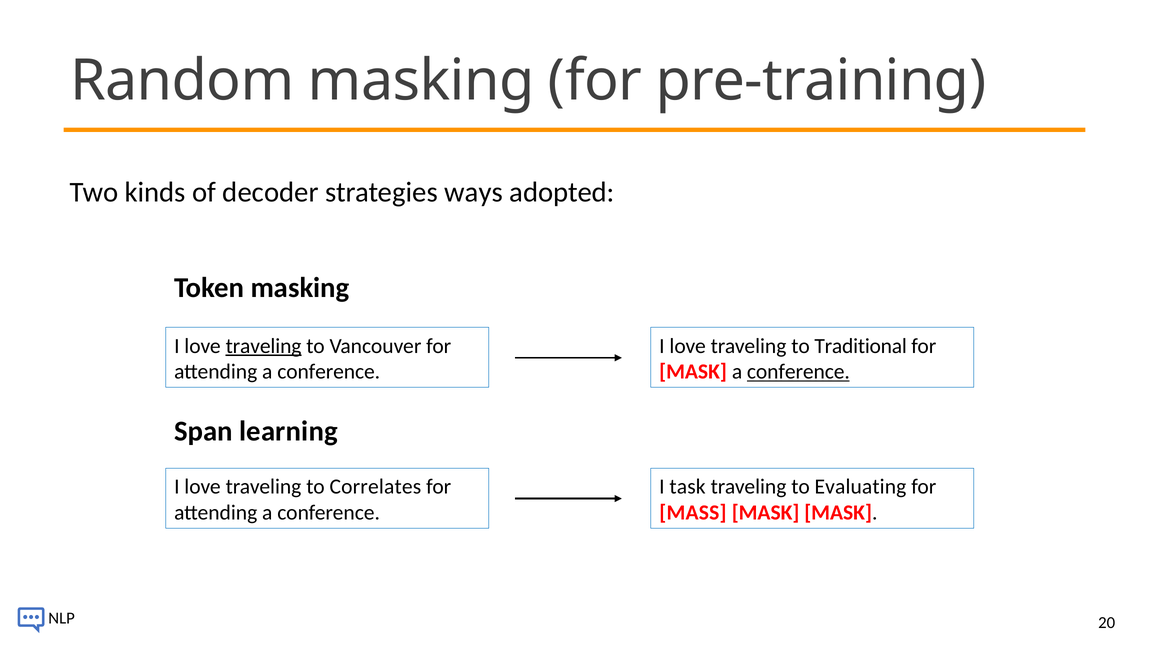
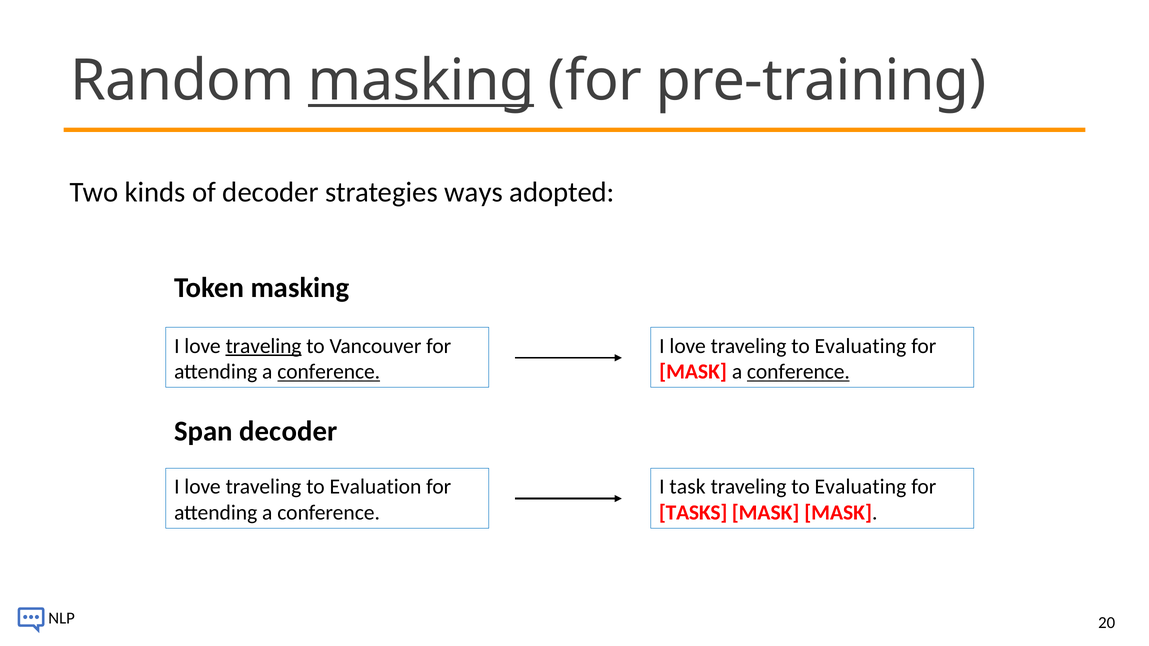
masking underline: none -> present (421, 81)
love traveling to Traditional: Traditional -> Evaluating (860, 346)
conference underline: none -> present (329, 372)
Span learning: learning -> decoder (288, 431)
Correlates: Correlates -> Evaluation (375, 487)
MASS: MASS -> TASKS (693, 513)
